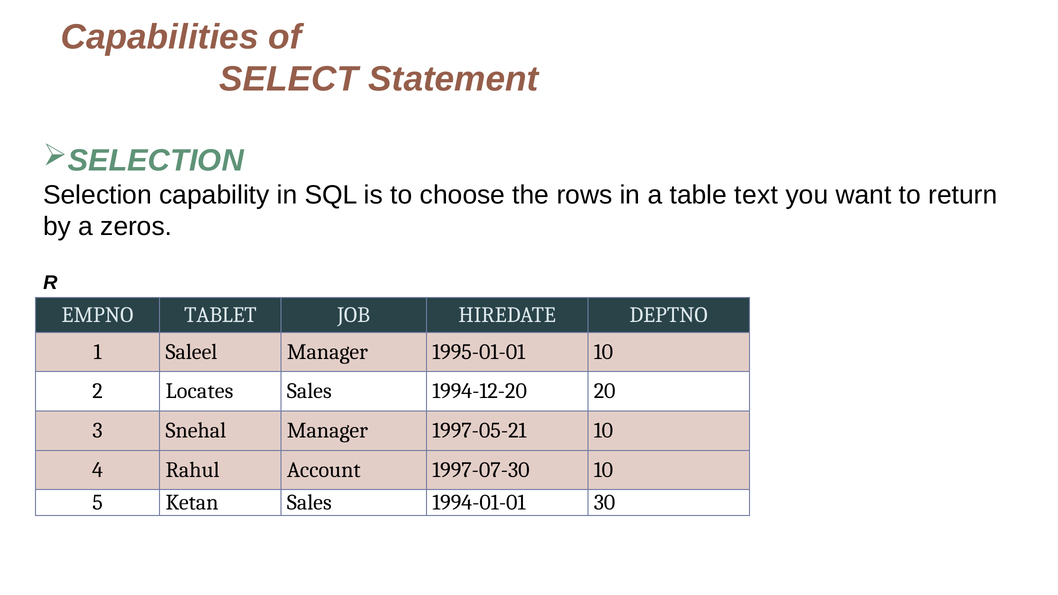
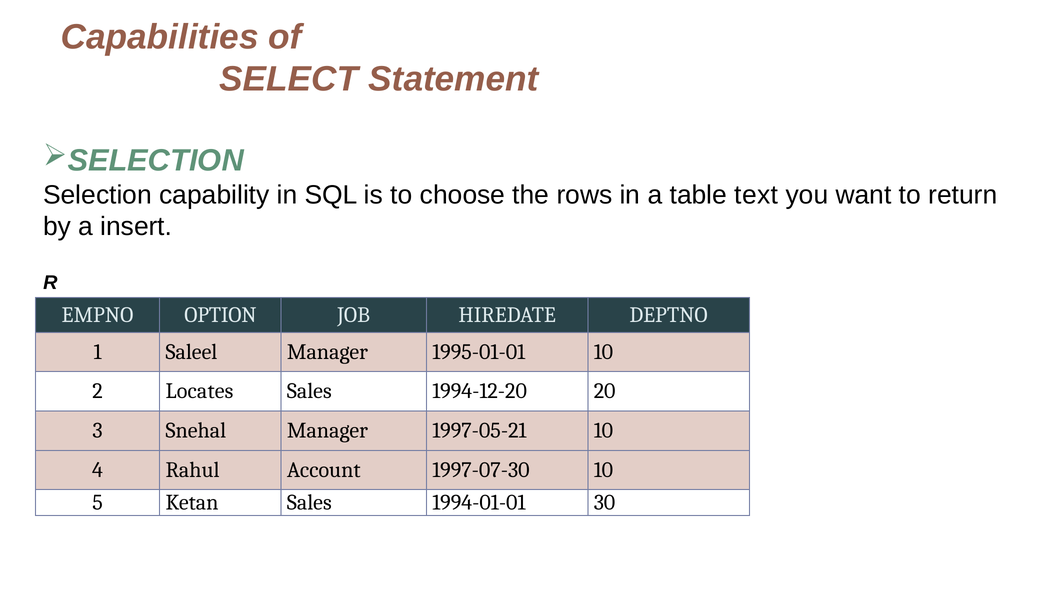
zeros: zeros -> insert (136, 227)
TABLET: TABLET -> OPTION (220, 315)
